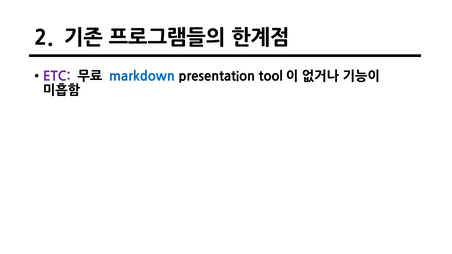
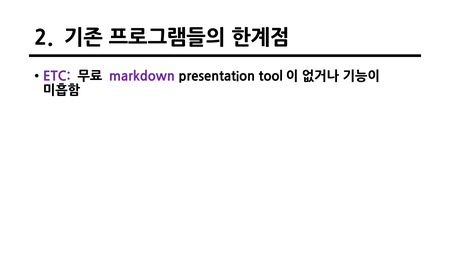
markdown colour: blue -> purple (142, 76)
